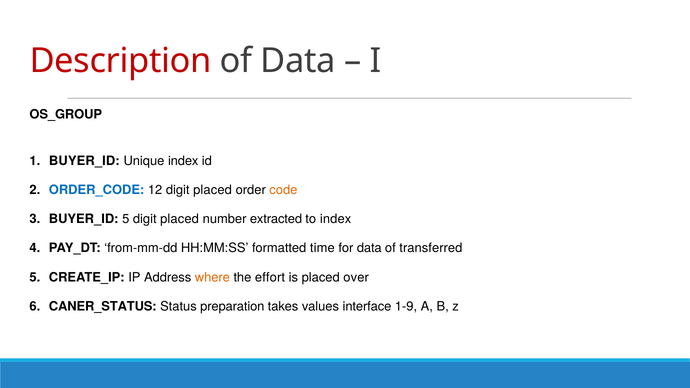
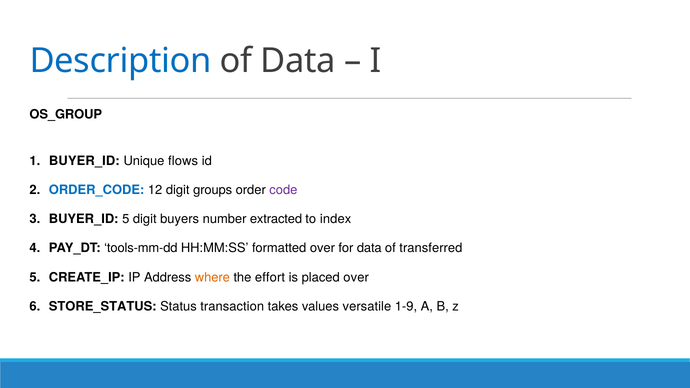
Description colour: red -> blue (121, 61)
Unique index: index -> flows (183, 161)
12 digit placed: placed -> groups (213, 190)
code colour: orange -> purple (283, 190)
5 digit placed: placed -> buyers (180, 219)
from-mm-dd: from-mm-dd -> tools-mm-dd (141, 248)
formatted time: time -> over (322, 248)
CANER_STATUS: CANER_STATUS -> STORE_STATUS (103, 306)
preparation: preparation -> transaction (232, 306)
interface: interface -> versatile (367, 306)
